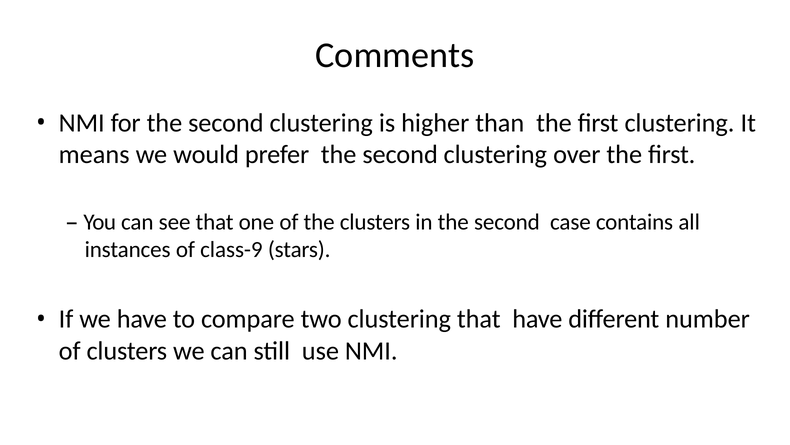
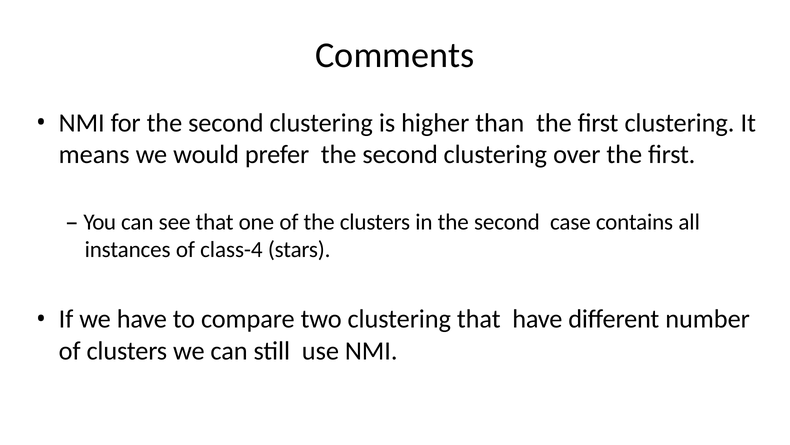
class-9: class-9 -> class-4 (231, 249)
